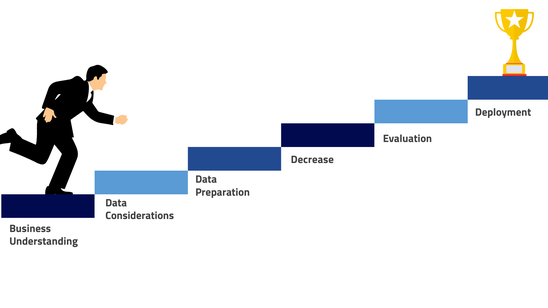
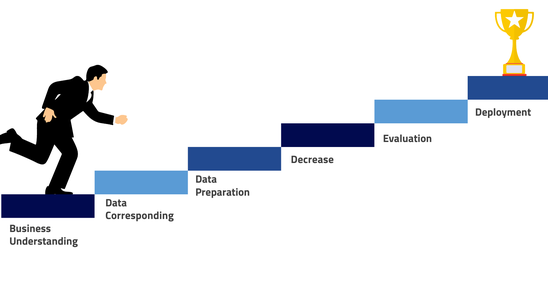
Considerations: Considerations -> Corresponding (140, 216)
